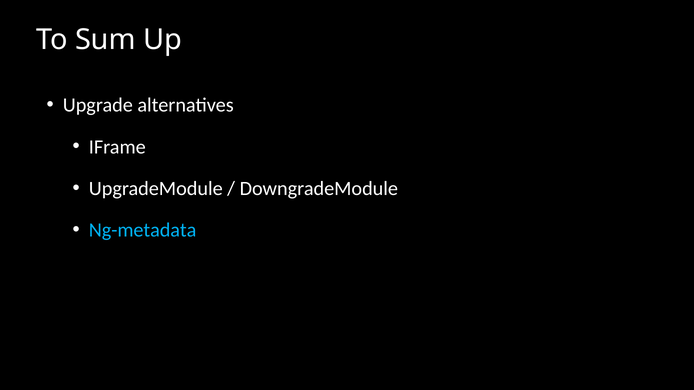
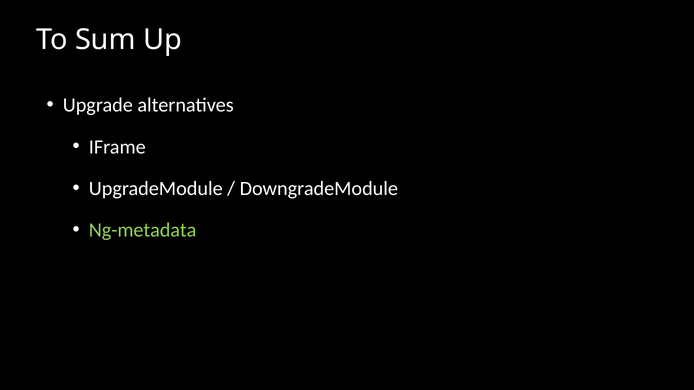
Ng-metadata colour: light blue -> light green (143, 230)
